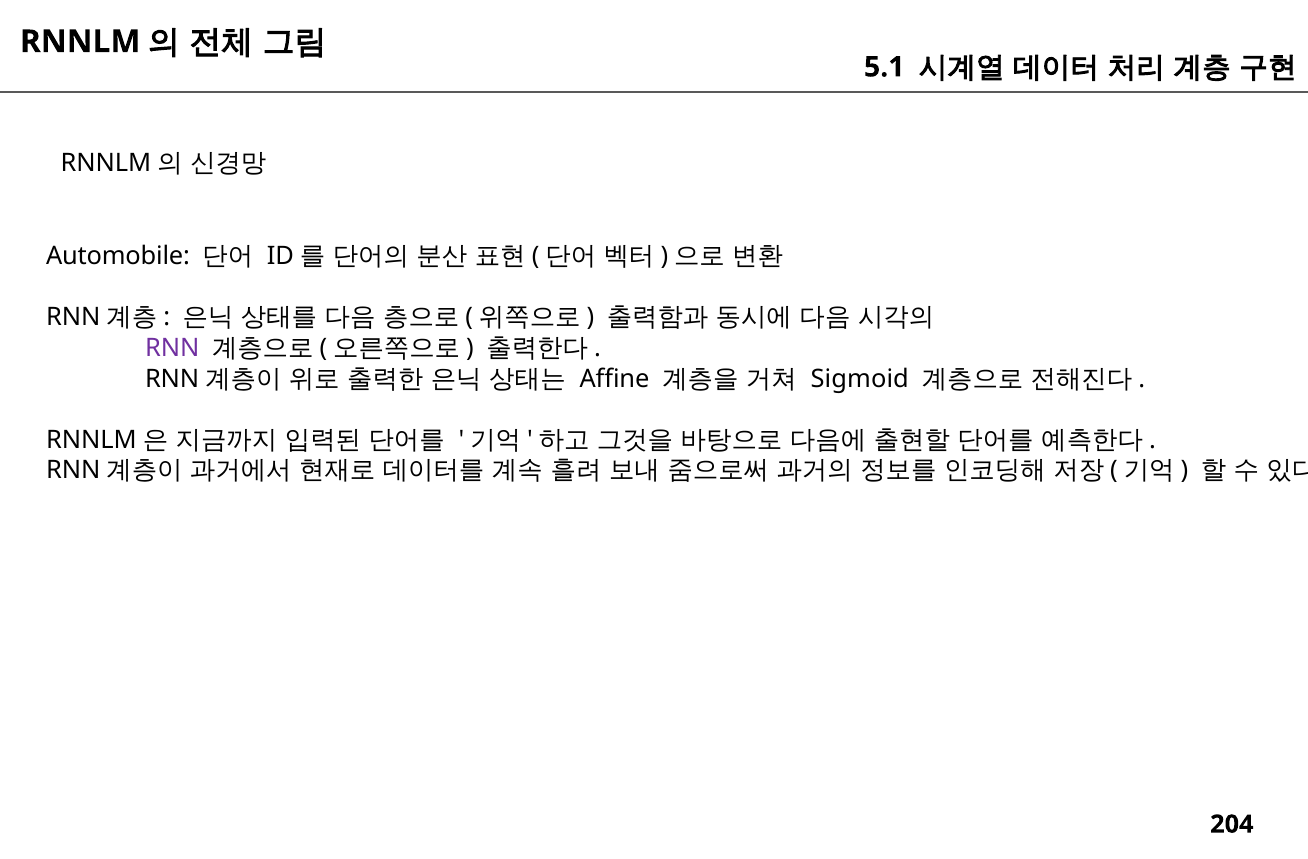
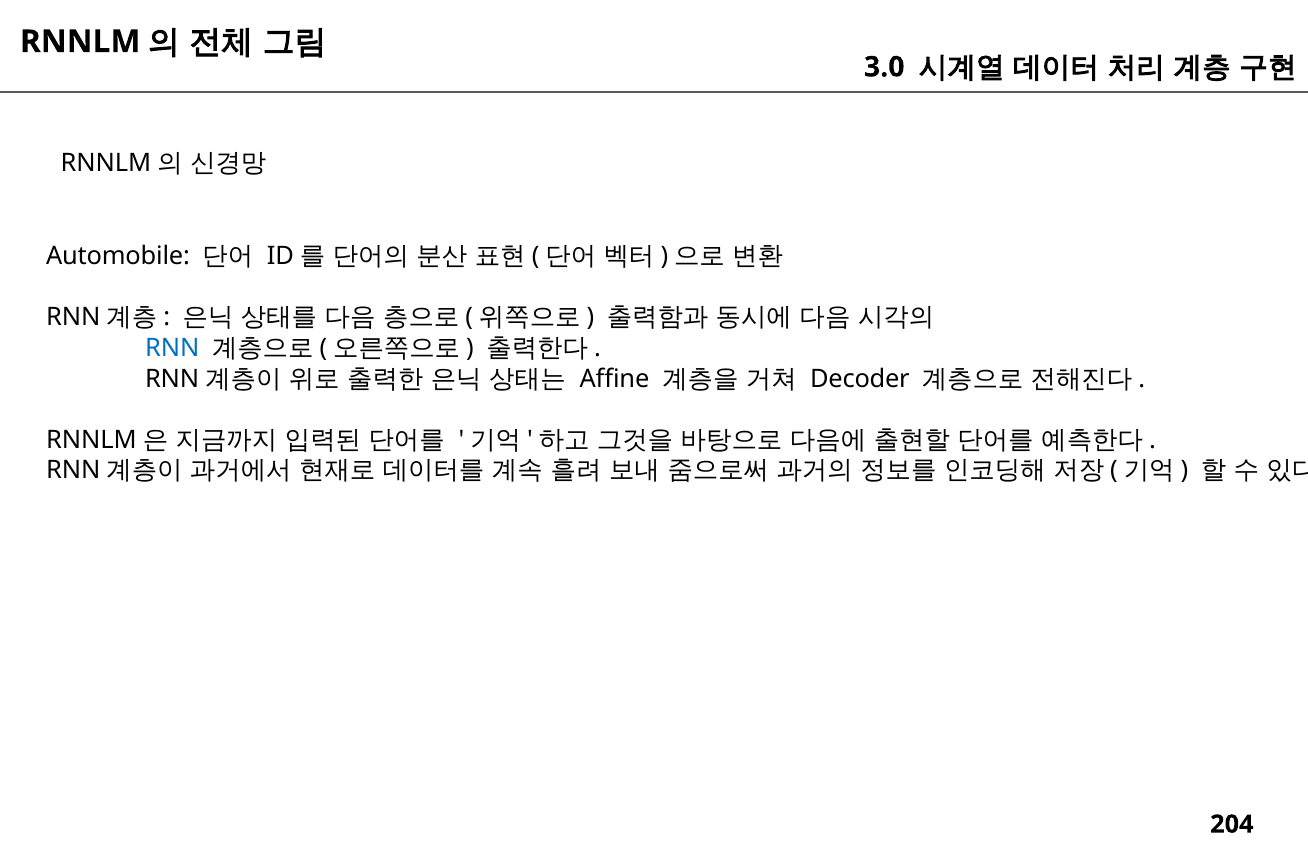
5.1: 5.1 -> 3.0 (884, 67)
RNN colour: purple -> blue (172, 348)
Sigmoid: Sigmoid -> Decoder (860, 379)
